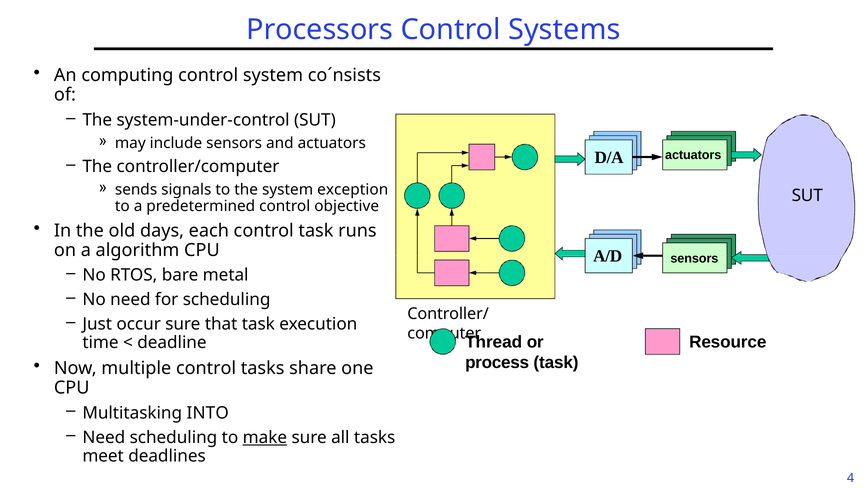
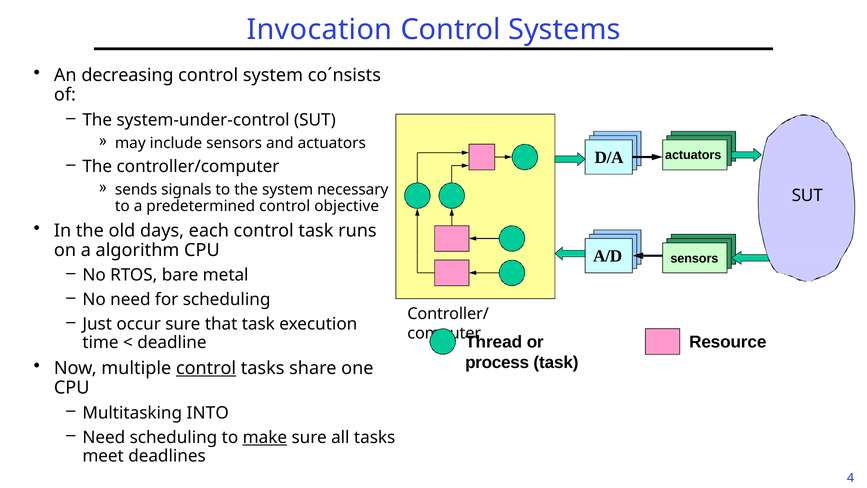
Processors: Processors -> Invocation (319, 30)
computing: computing -> decreasing (127, 75)
exception: exception -> necessary (353, 189)
control underline: none -> present (206, 368)
